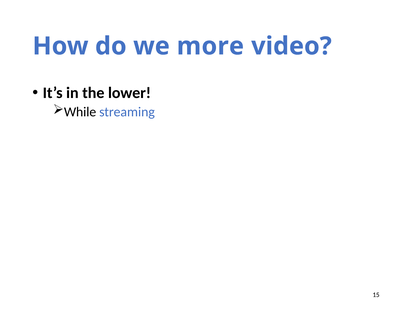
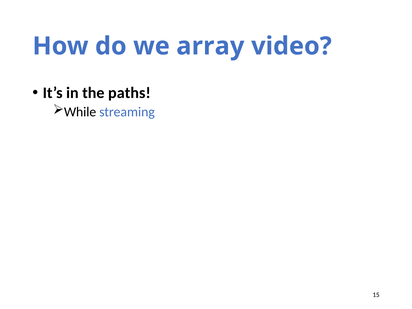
more: more -> array (210, 46)
lower: lower -> paths (129, 93)
